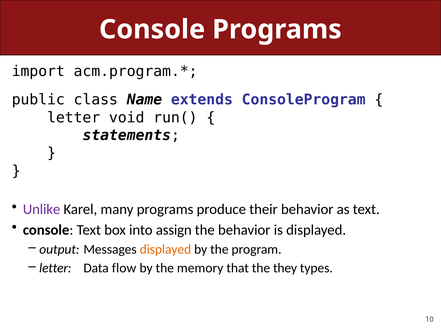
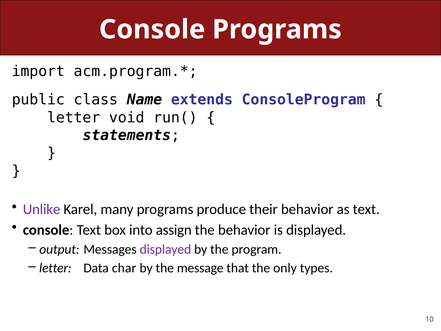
displayed colour: orange -> purple (165, 249)
flow: flow -> char (124, 268)
memory: memory -> message (200, 268)
they: they -> only (285, 268)
